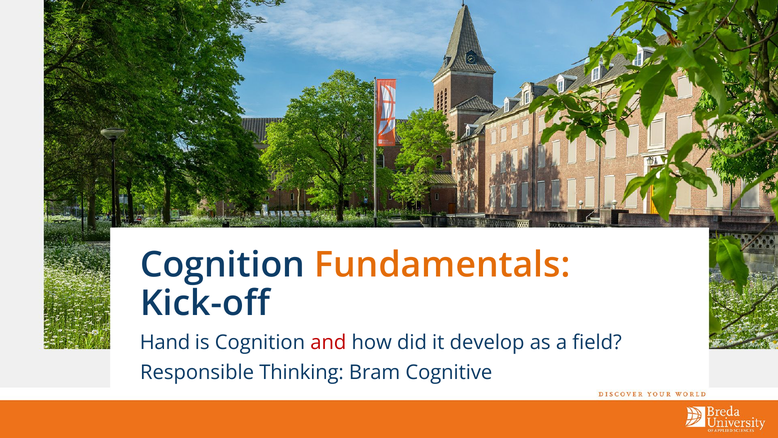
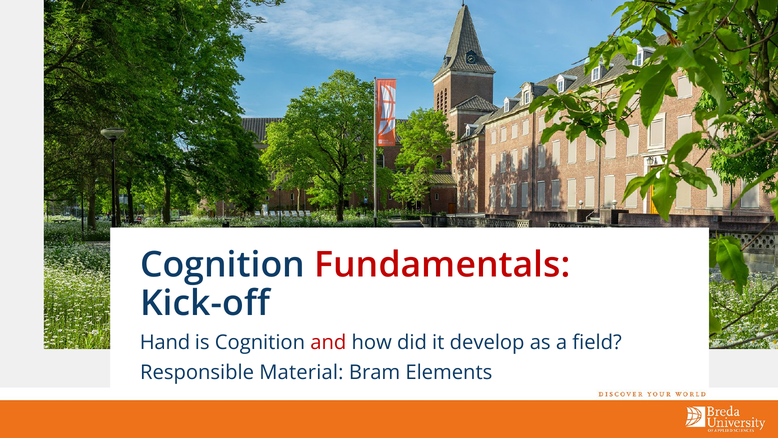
Fundamentals colour: orange -> red (442, 265)
Thinking: Thinking -> Material (301, 372)
Cognitive: Cognitive -> Elements (449, 372)
